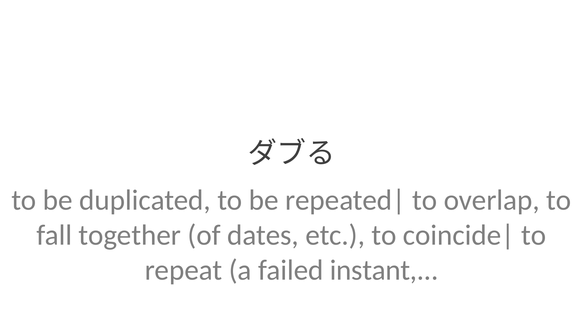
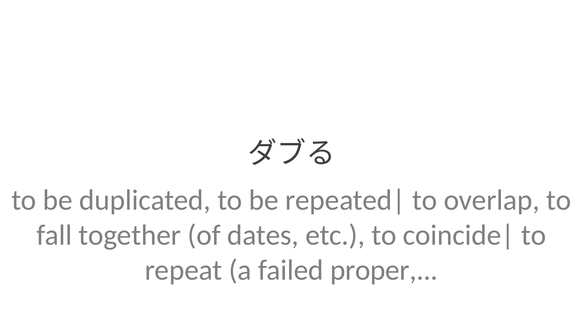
instant: instant -> proper (384, 270)
